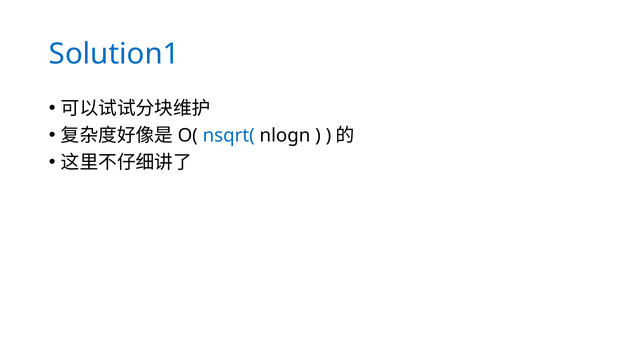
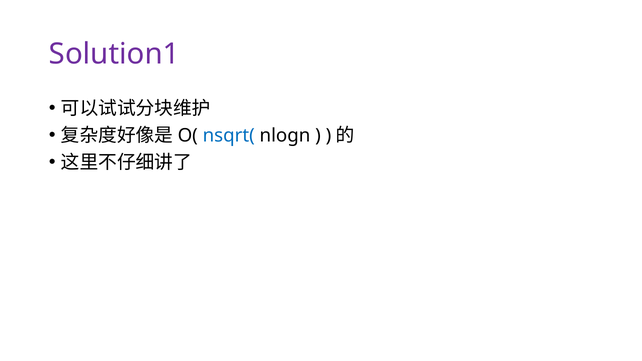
Solution1 colour: blue -> purple (114, 54)
